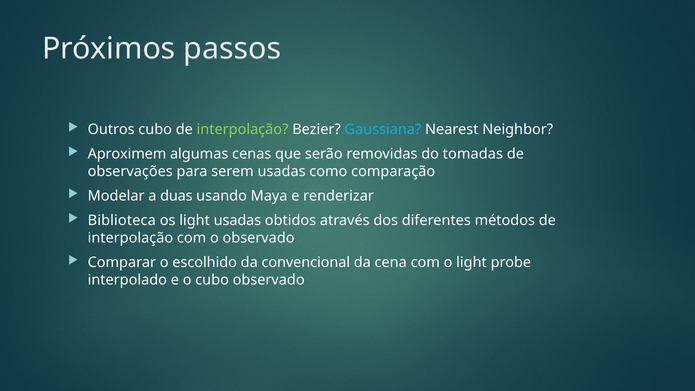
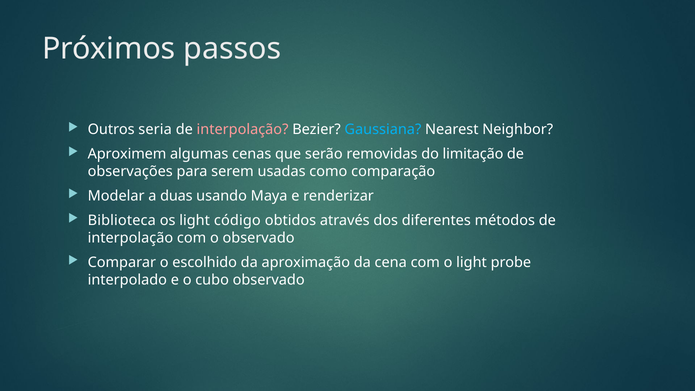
Outros cubo: cubo -> seria (155, 129)
interpolação colour: light green -> pink (243, 129)
tomadas: tomadas -> limitação (473, 154)
light usadas: usadas -> código (237, 221)
convencional: convencional -> aproximação (306, 263)
